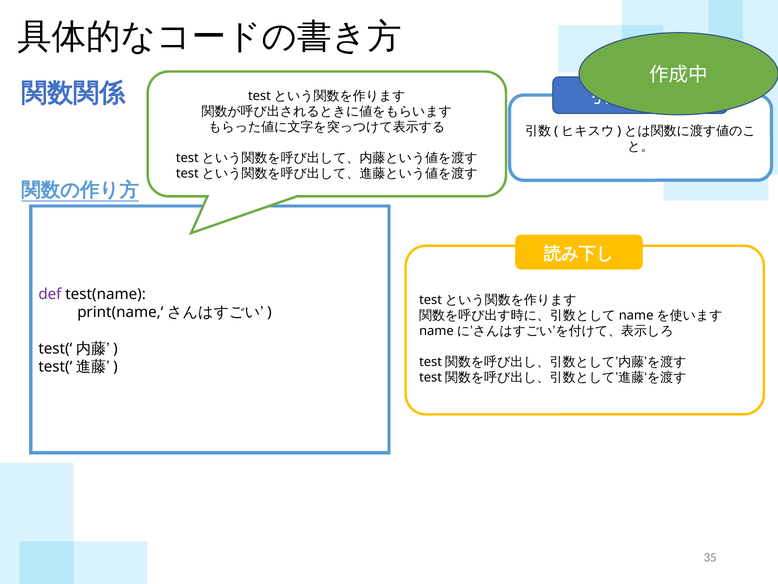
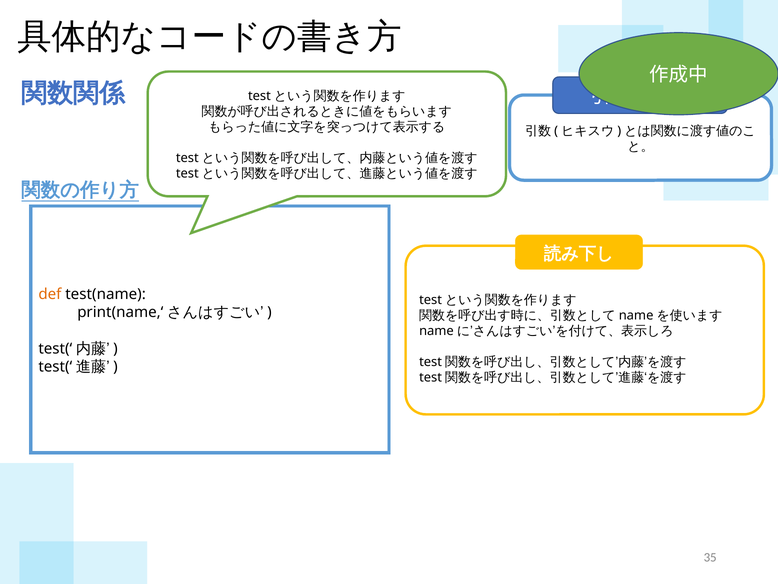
def colour: purple -> orange (50, 294)
